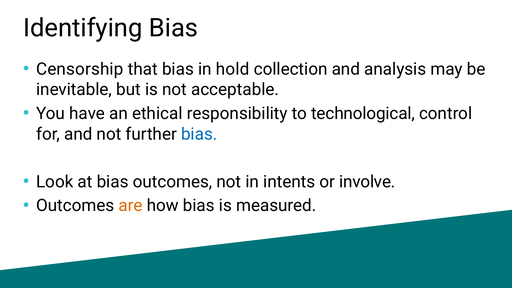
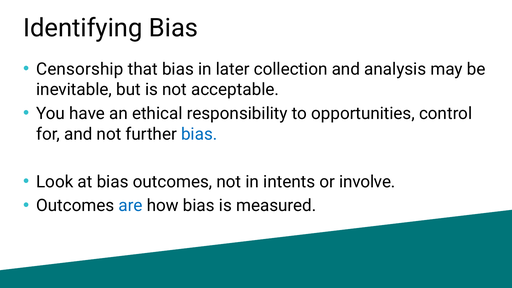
hold: hold -> later (233, 69)
technological: technological -> opportunities (363, 114)
are colour: orange -> blue (131, 206)
